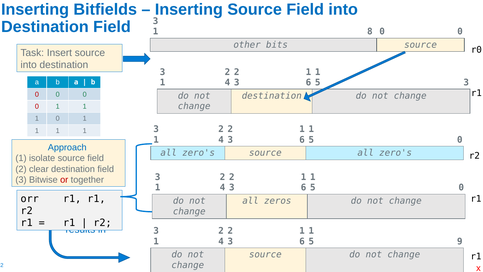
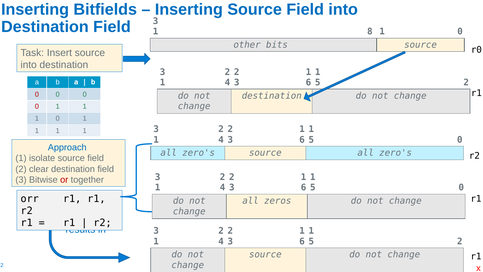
8 0: 0 -> 1 (382, 32)
3: 3 -> 2 (466, 82)
9: 9 -> 2 (460, 241)
